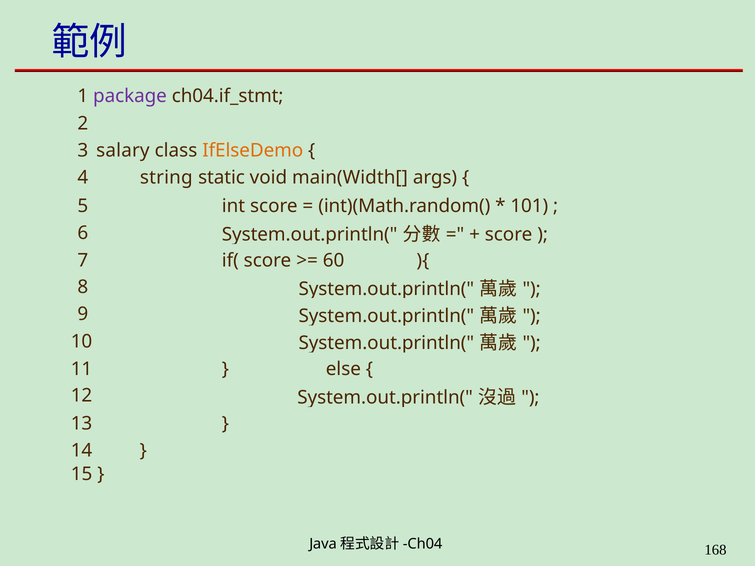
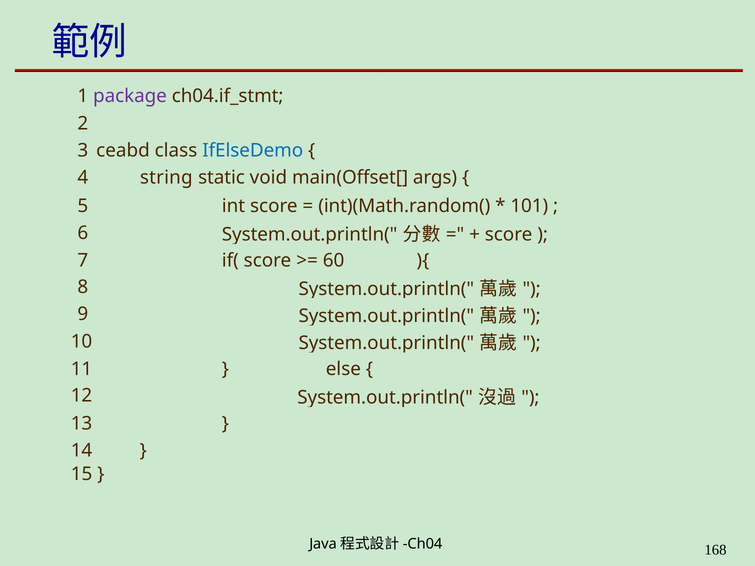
salary: salary -> ceabd (123, 151)
IfElseDemo colour: orange -> blue (253, 151)
main(Width[: main(Width[ -> main(Offset[ (350, 178)
